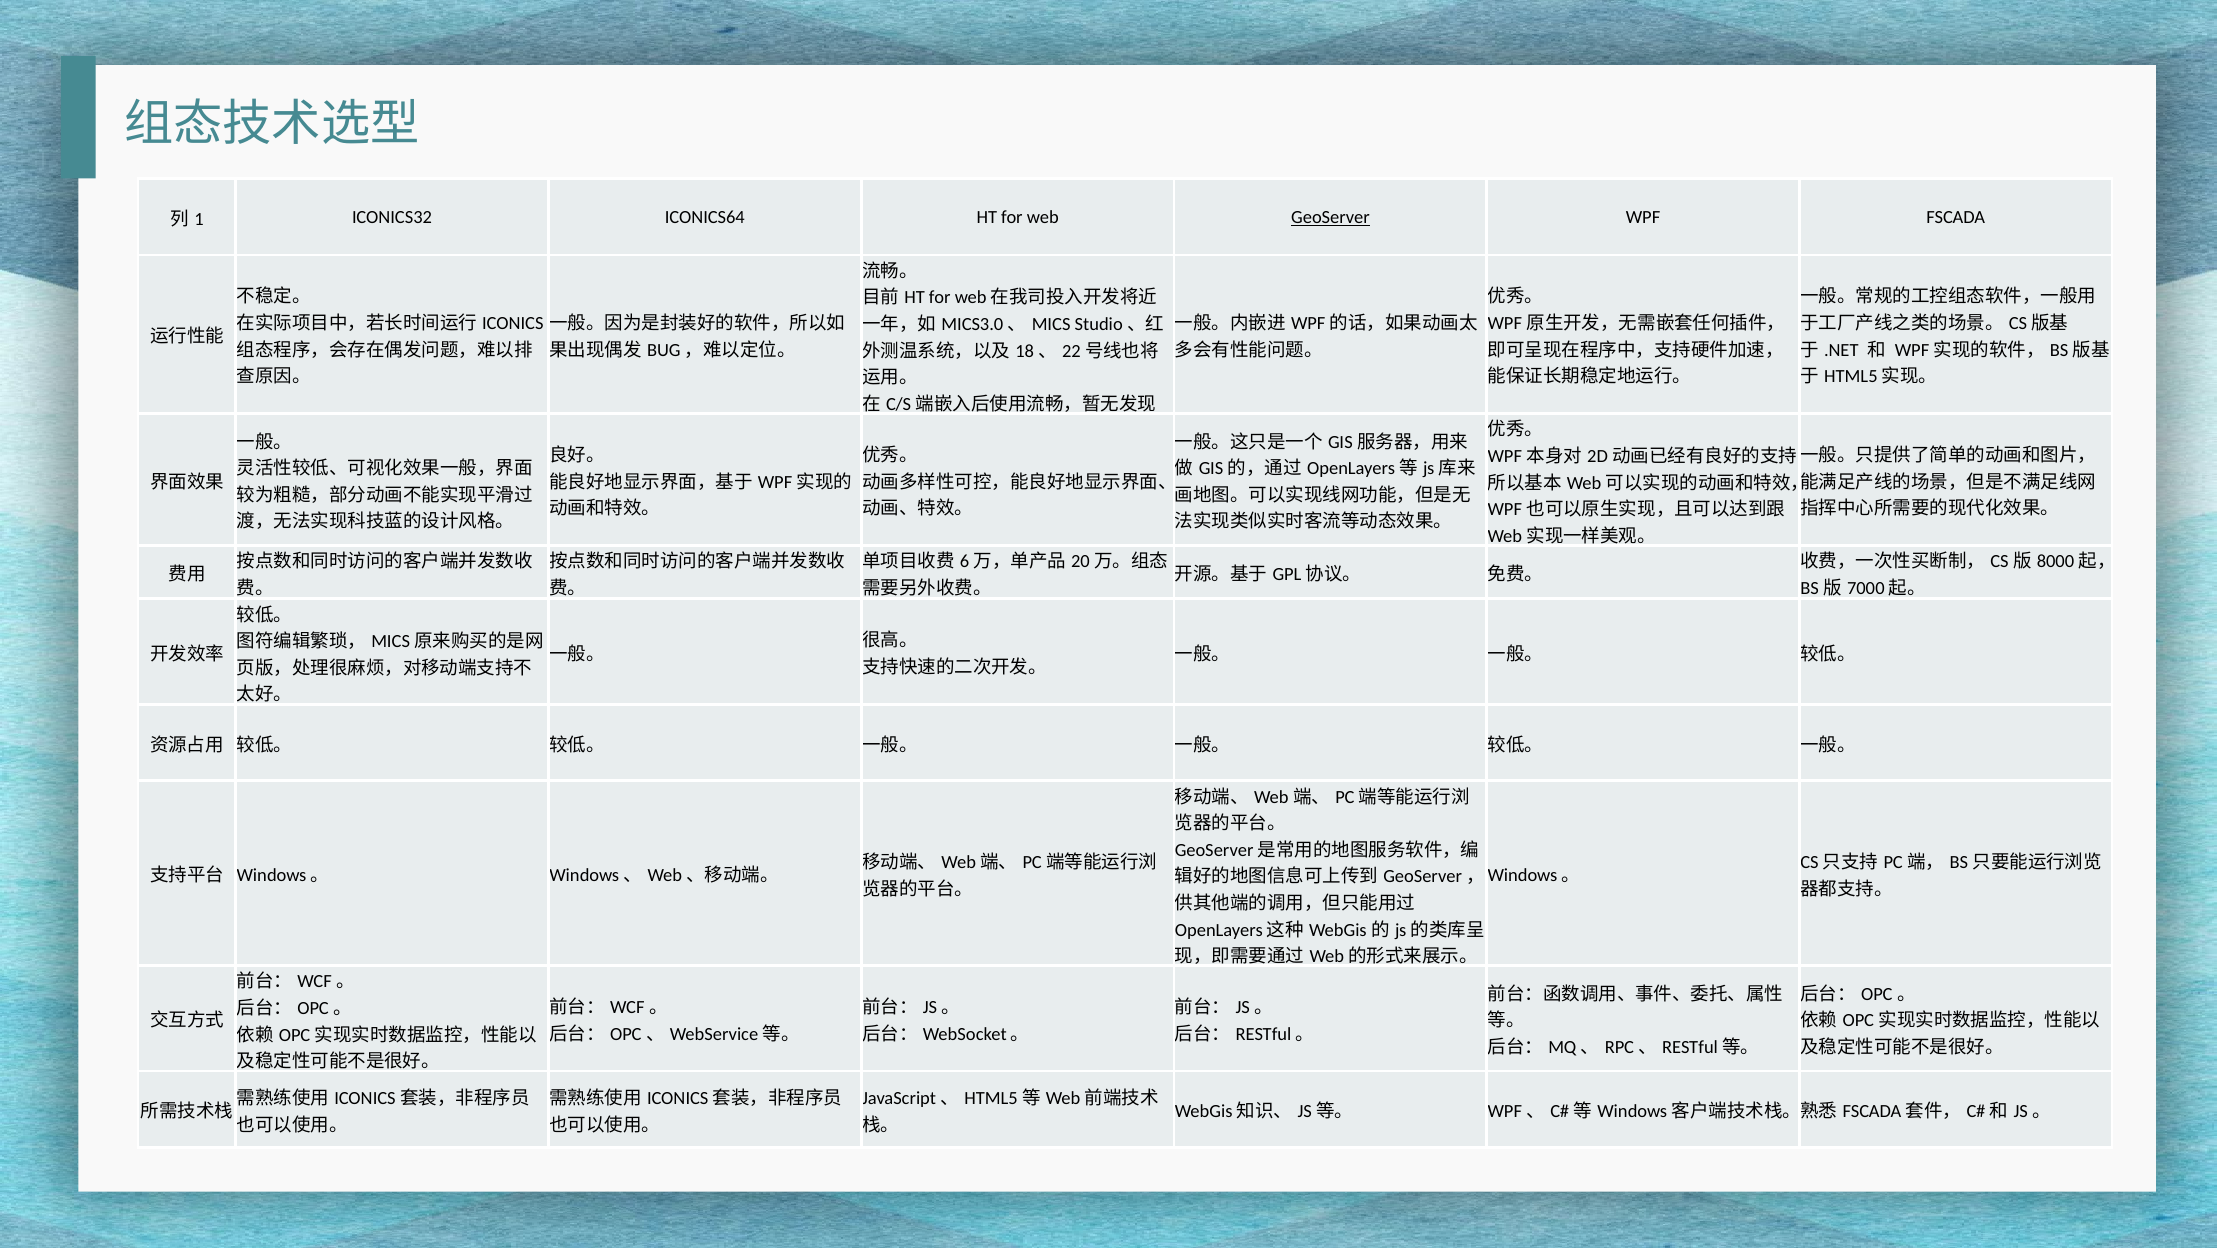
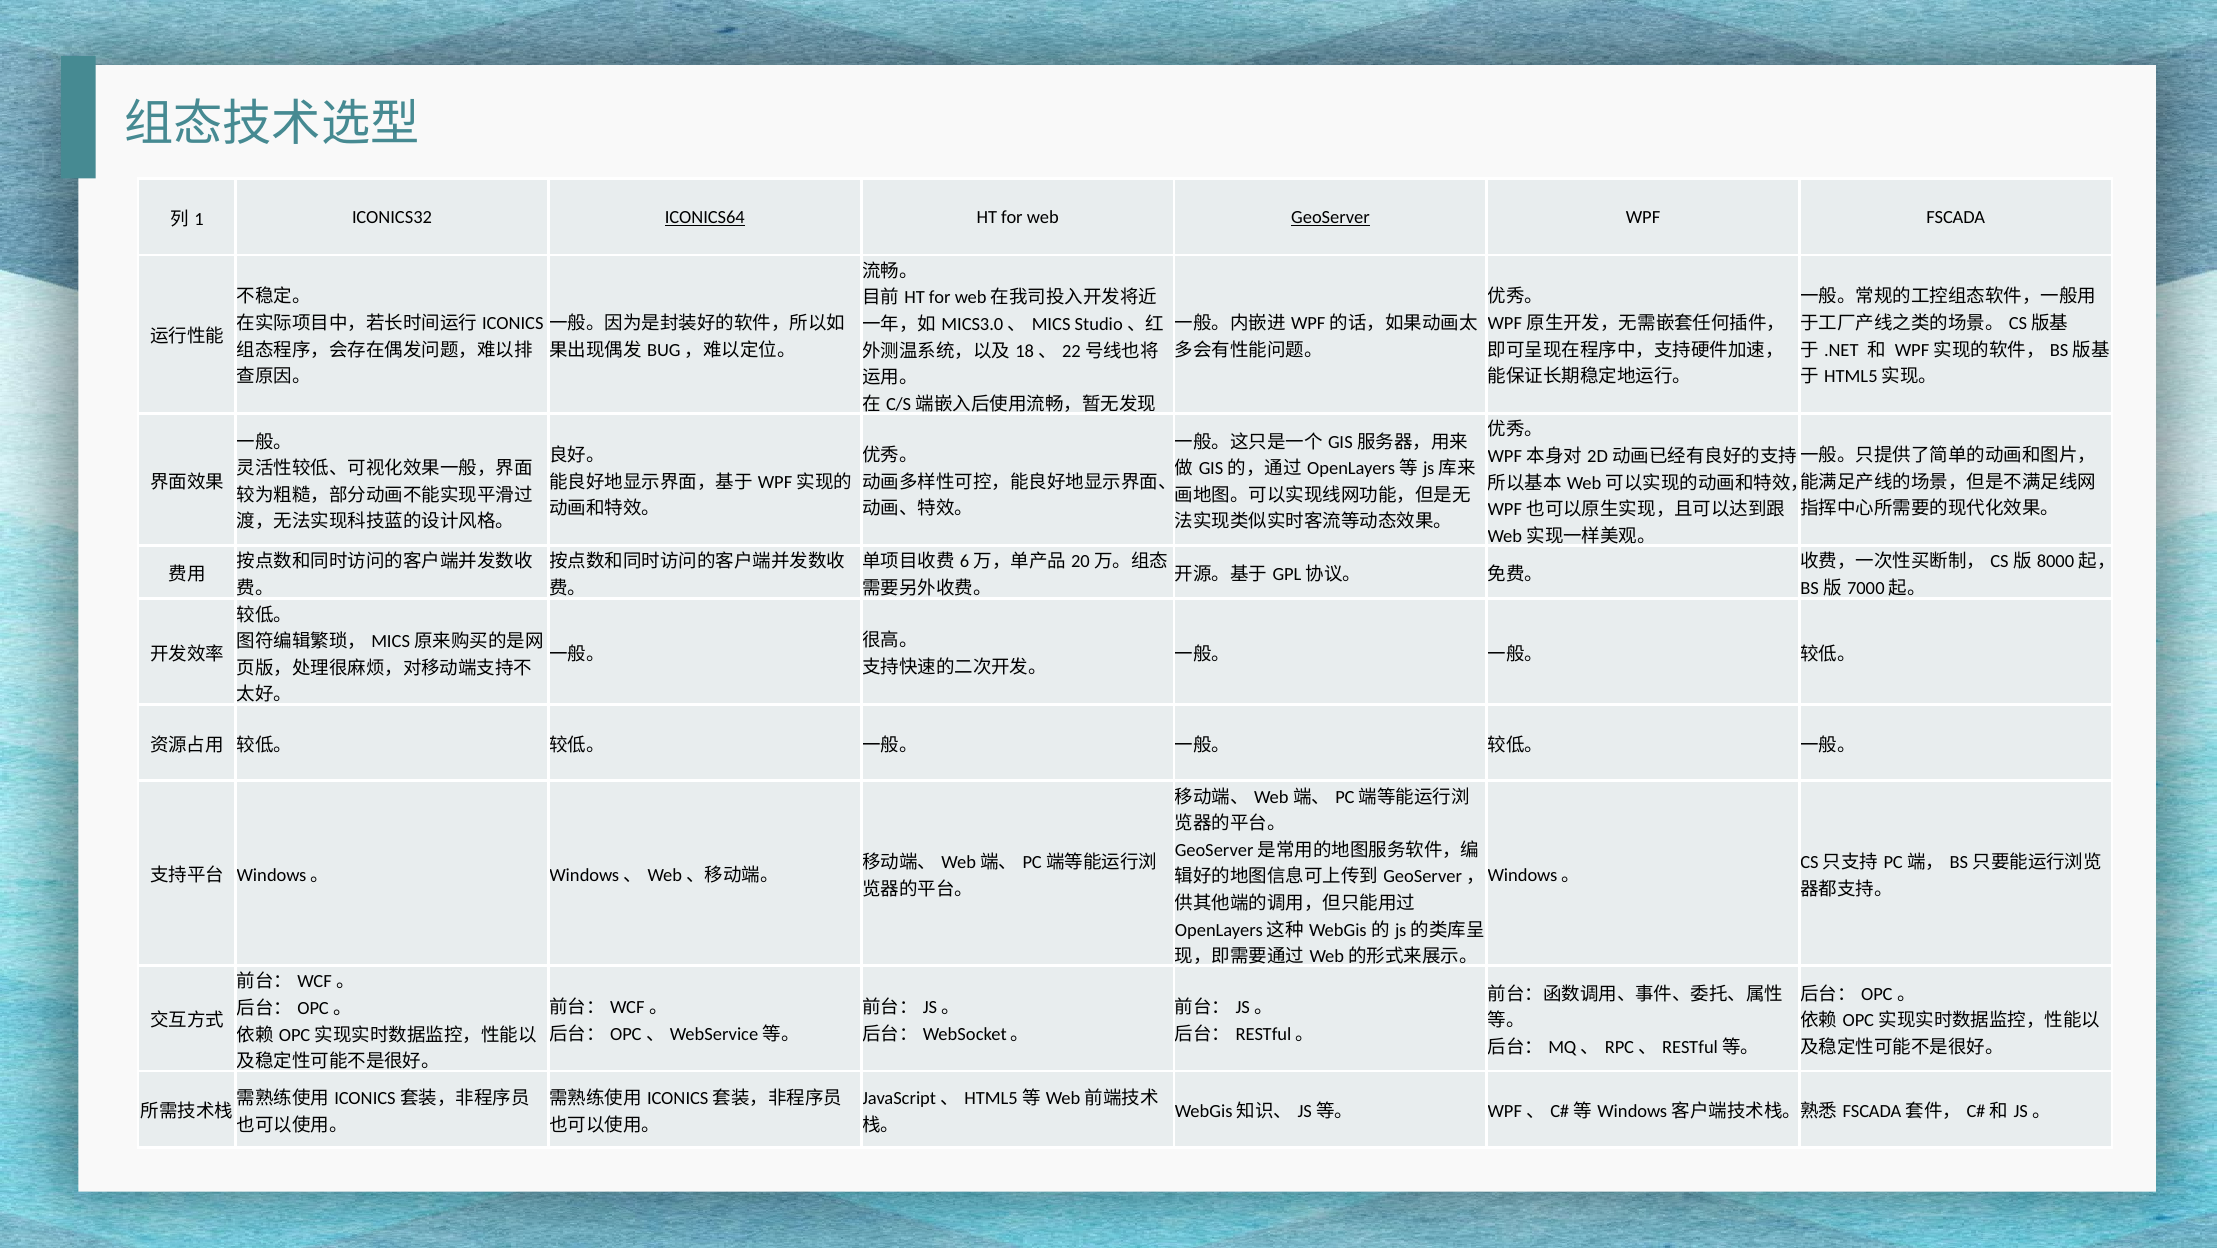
ICONICS64 underline: none -> present (705, 217)
